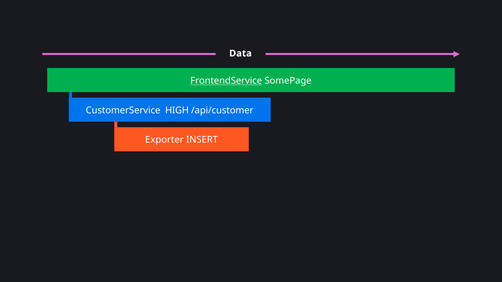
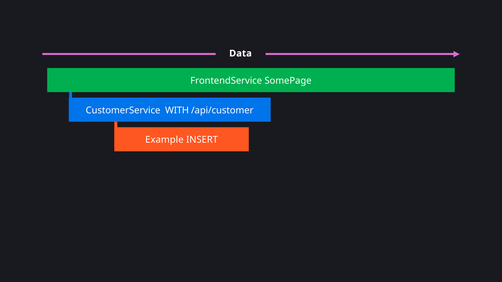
FrontendService underline: present -> none (226, 81)
HIGH: HIGH -> WITH (177, 110)
Exporter: Exporter -> Example (164, 140)
